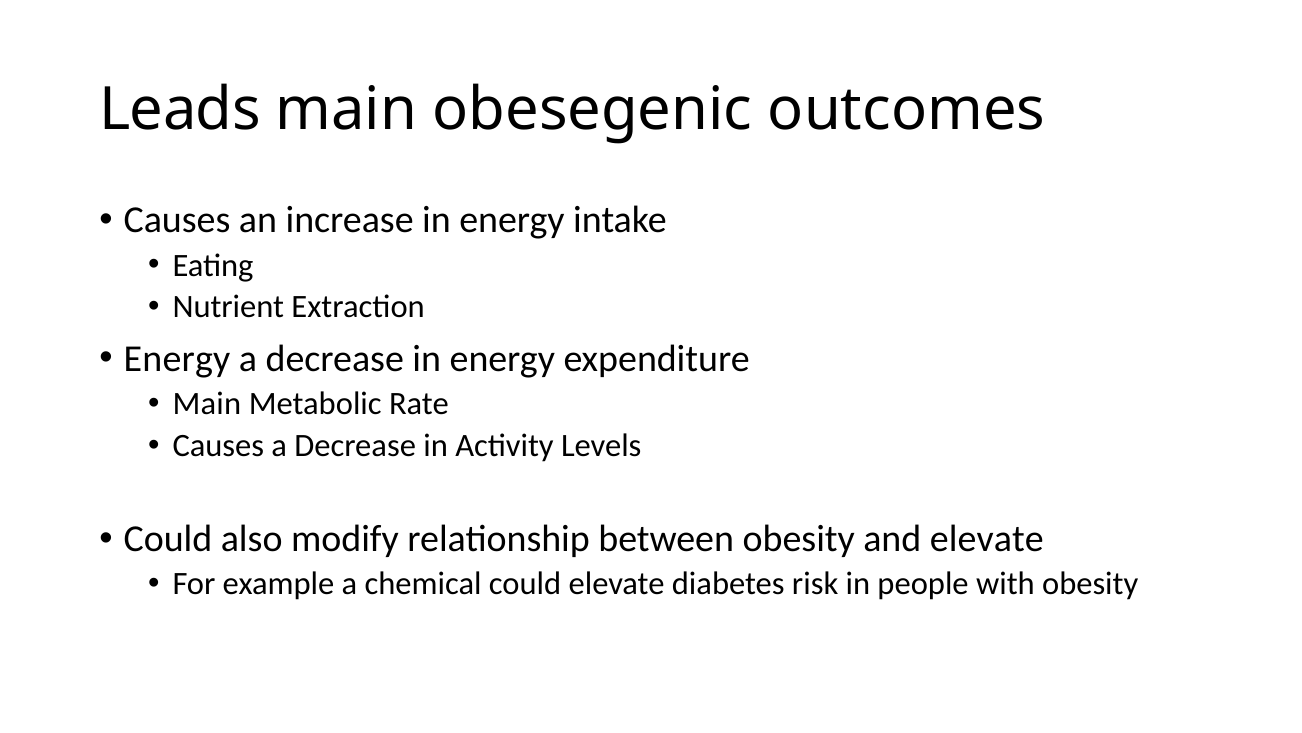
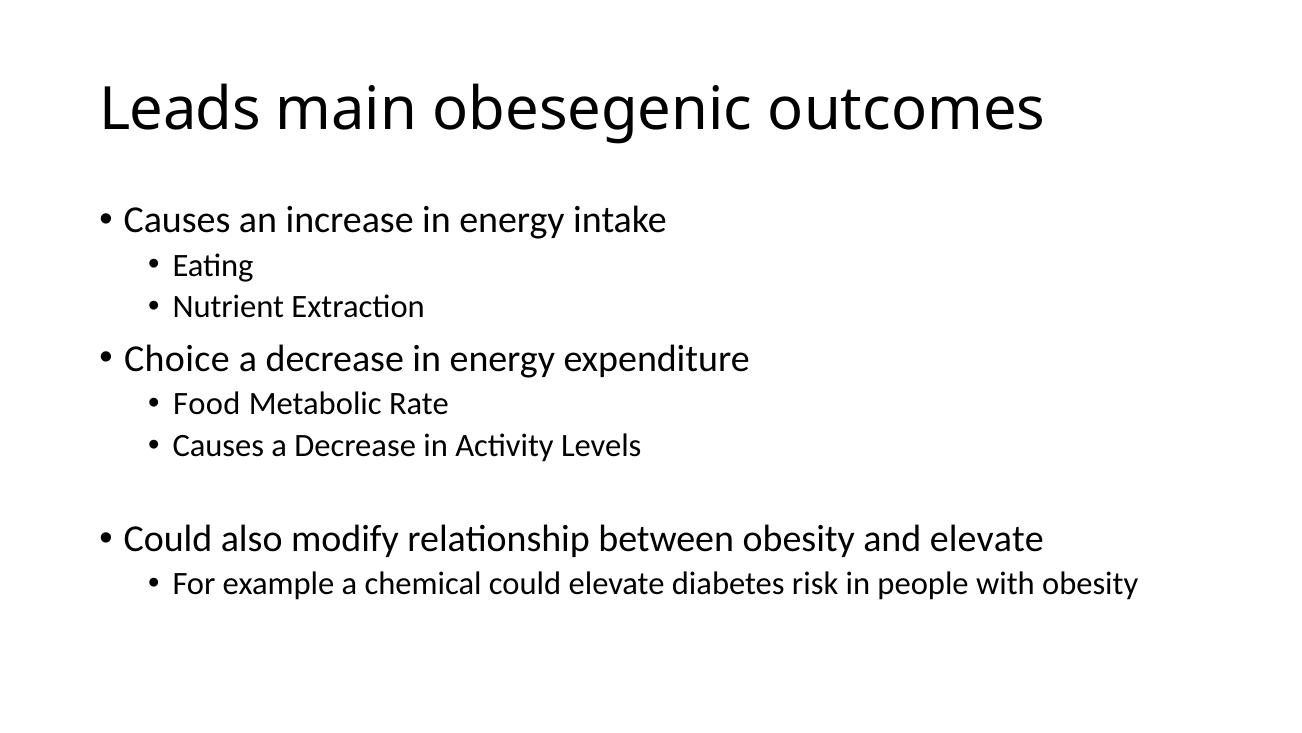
Energy: Energy -> Choice (177, 359)
Main: Main -> Food (207, 403)
